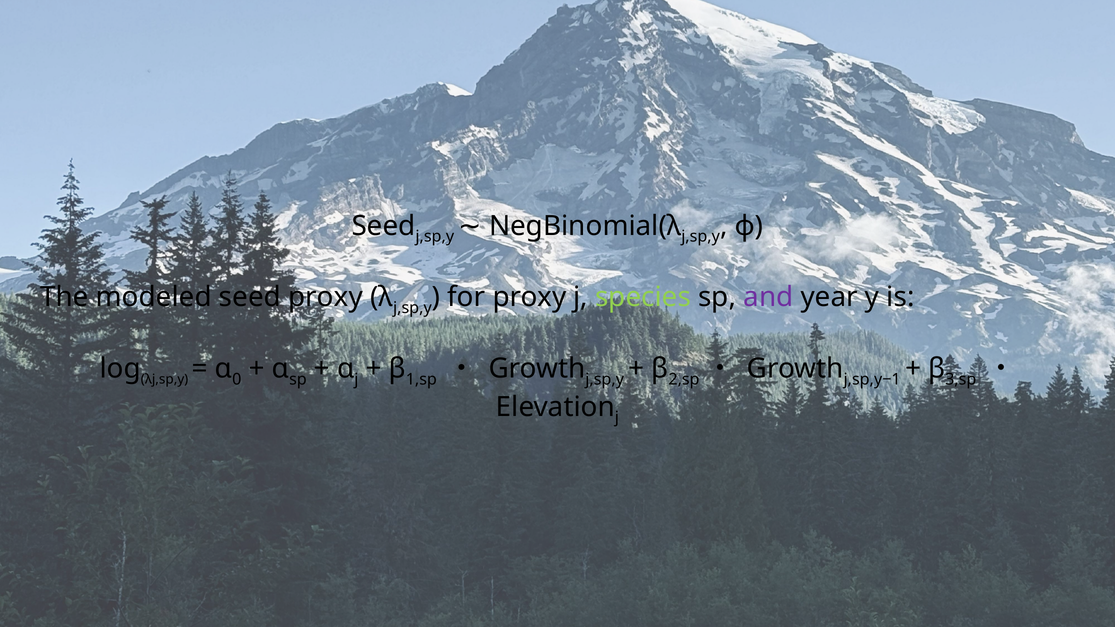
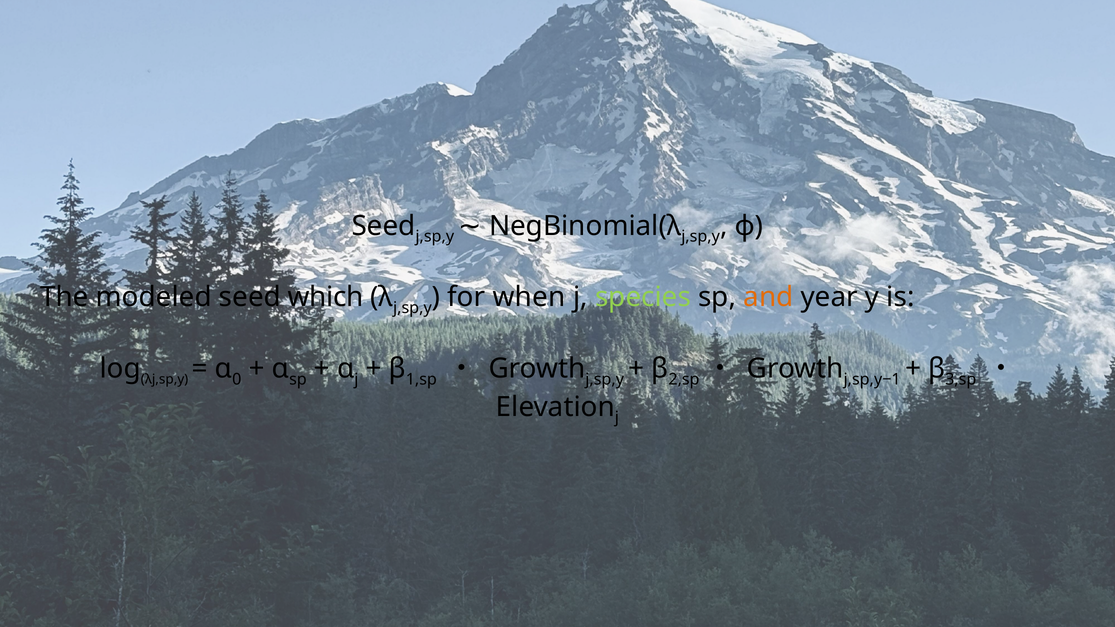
seed proxy: proxy -> which (326, 297)
for proxy: proxy -> when (529, 297)
and colour: purple -> orange (768, 297)
